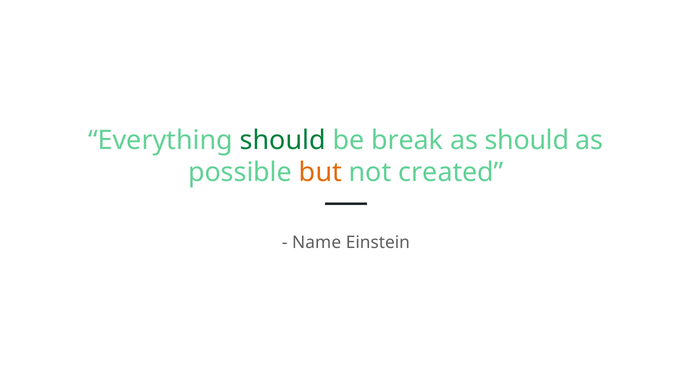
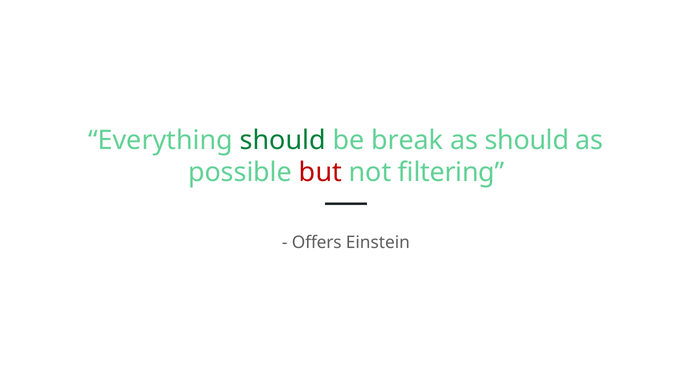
but colour: orange -> red (320, 173)
created: created -> filtering (451, 173)
Name: Name -> Offers (317, 243)
